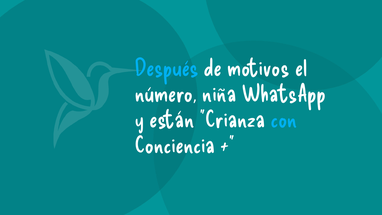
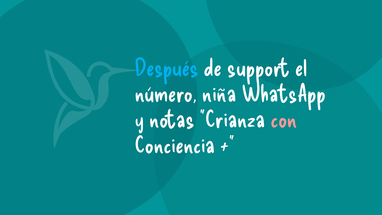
motivos: motivos -> support (258, 68)
están: están -> notas (172, 120)
con colour: light blue -> pink (284, 120)
